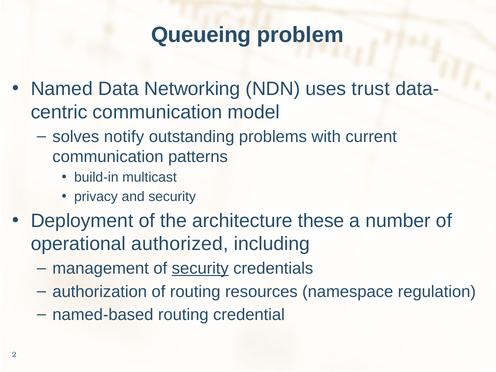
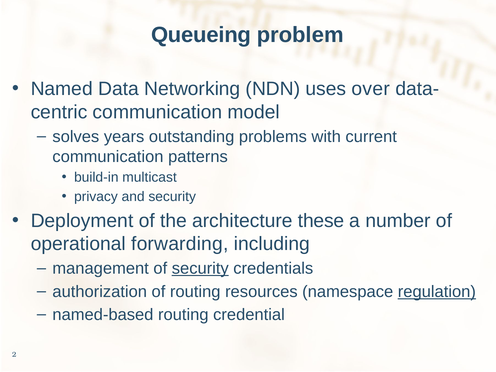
trust: trust -> over (371, 89)
notify: notify -> years (124, 137)
authorized: authorized -> forwarding (180, 244)
regulation underline: none -> present (437, 292)
